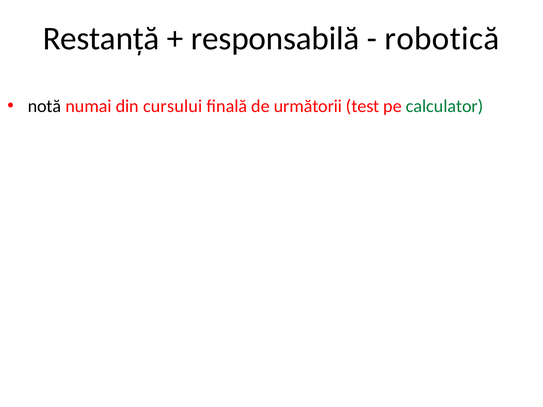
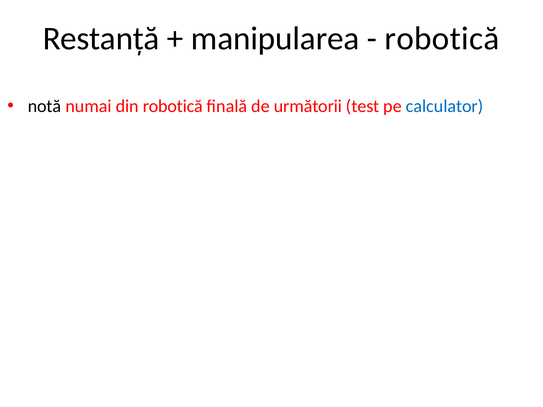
responsabilă: responsabilă -> manipularea (275, 39)
din cursului: cursului -> robotică (173, 106)
calculator colour: green -> blue (445, 106)
